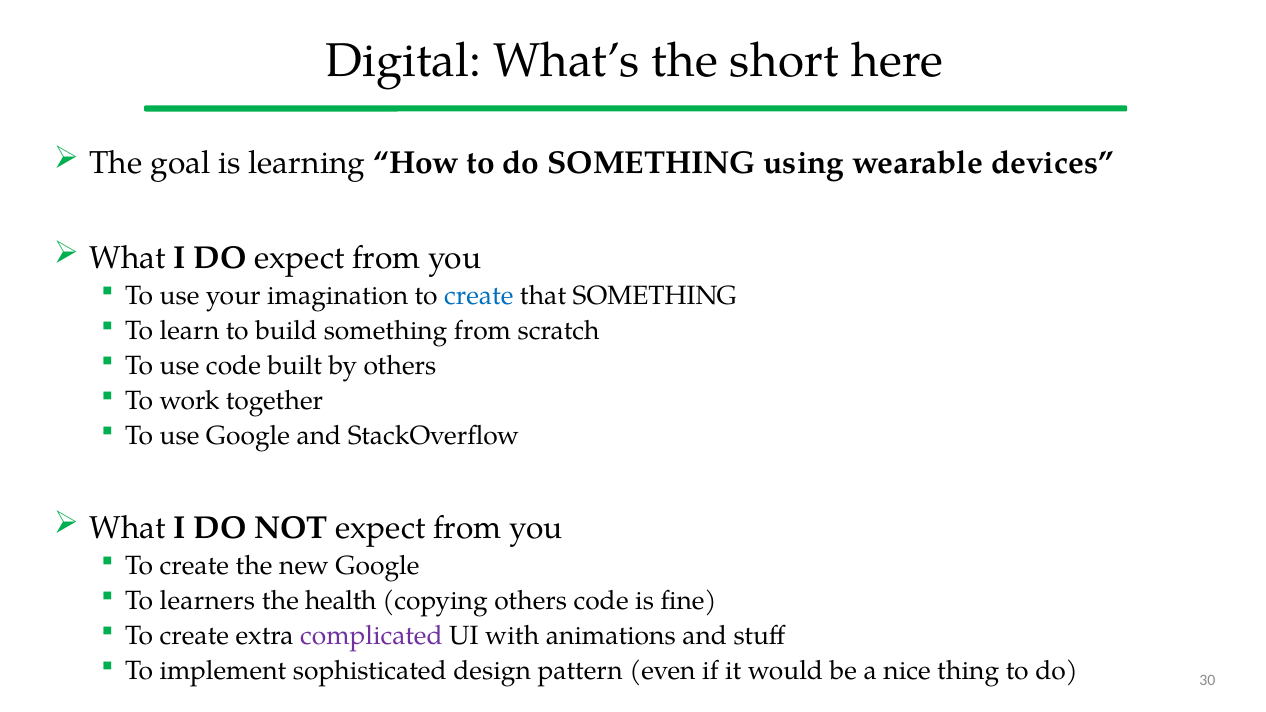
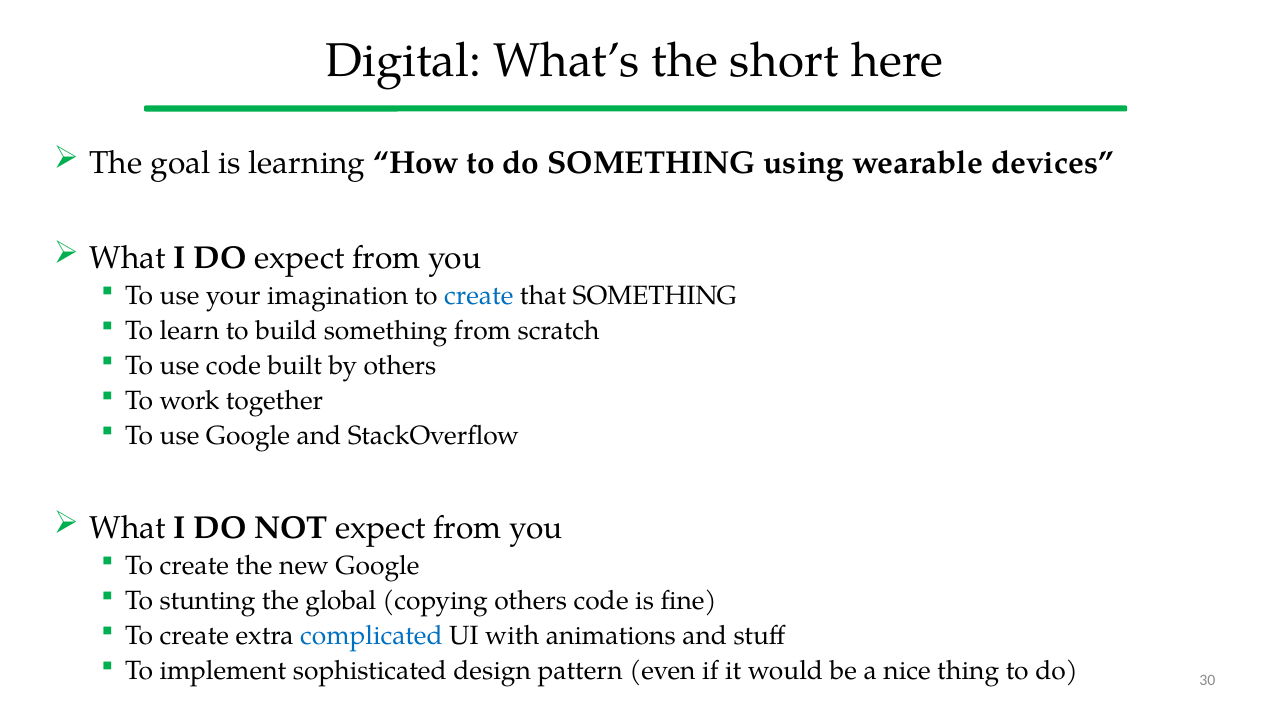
learners: learners -> stunting (208, 601)
health: health -> global (341, 601)
complicated colour: purple -> blue (371, 636)
